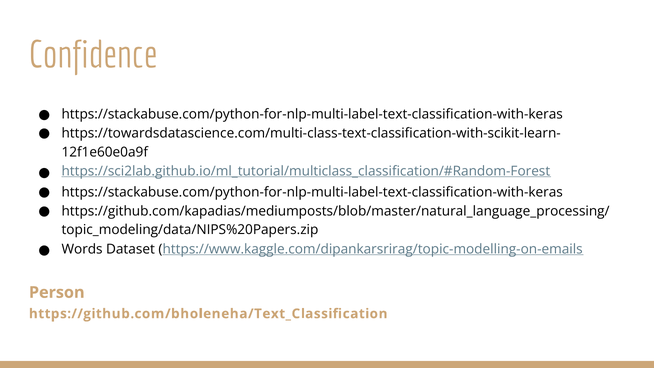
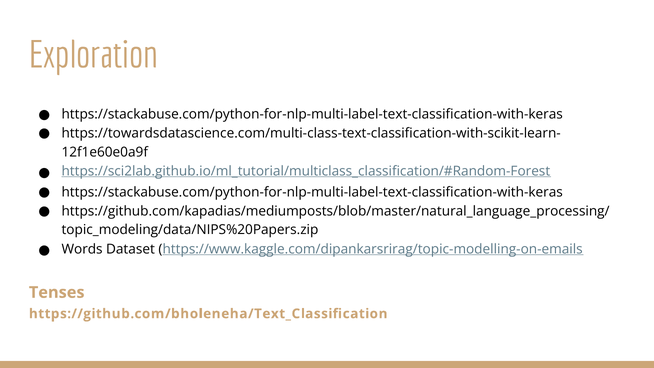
Confidence: Confidence -> Exploration (93, 55)
Person: Person -> Tenses (57, 292)
